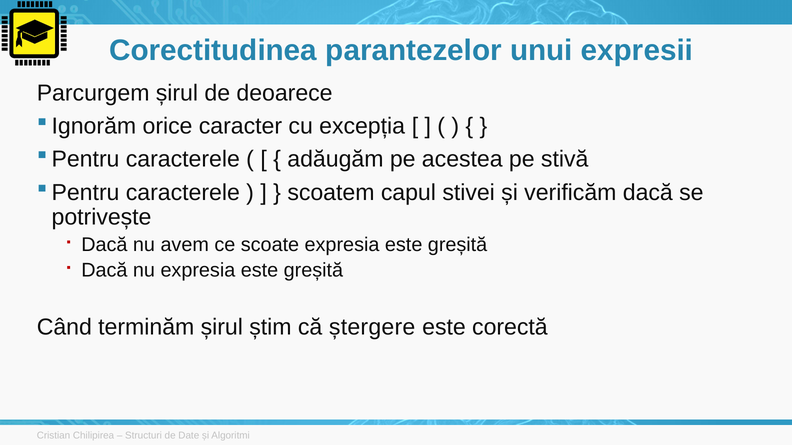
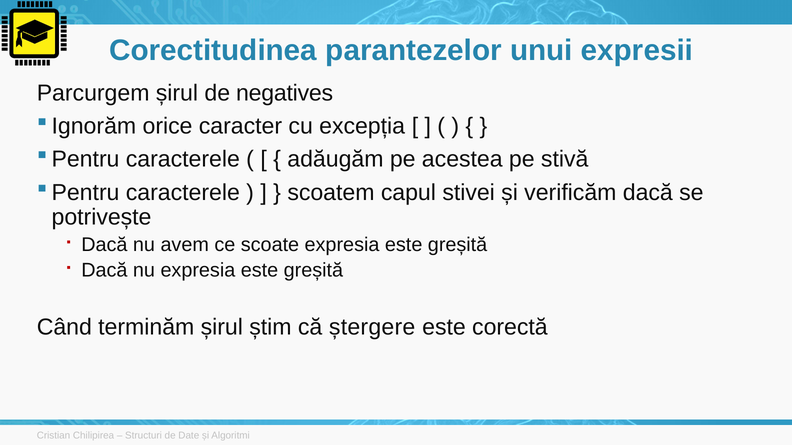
deoarece: deoarece -> negatives (285, 93)
